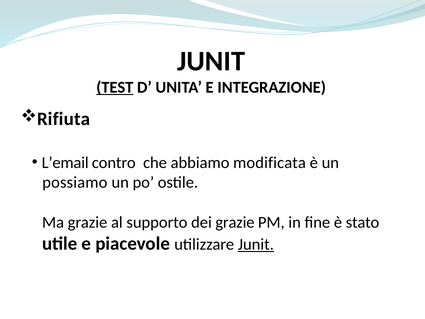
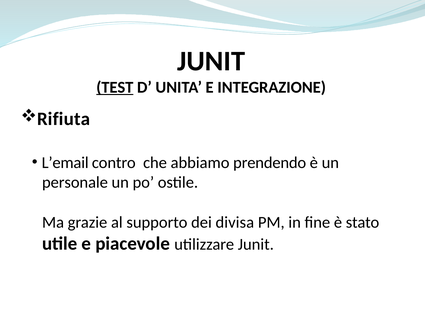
modificata: modificata -> prendendo (270, 163)
possiamo: possiamo -> personale (75, 182)
dei grazie: grazie -> divisa (235, 222)
Junit underline: present -> none (256, 244)
